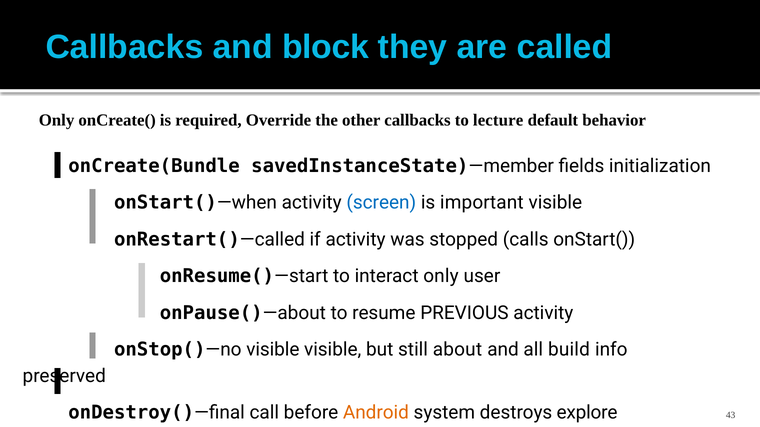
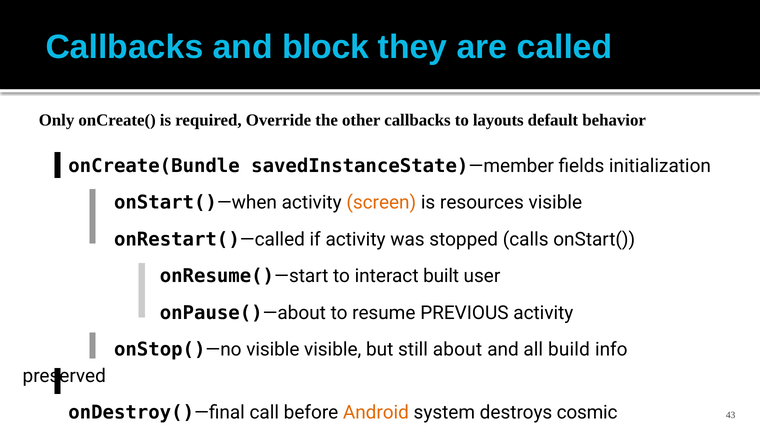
lecture: lecture -> layouts (498, 120)
screen colour: blue -> orange (381, 203)
important: important -> resources (482, 203)
interact only: only -> built (441, 277)
explore: explore -> cosmic (587, 413)
